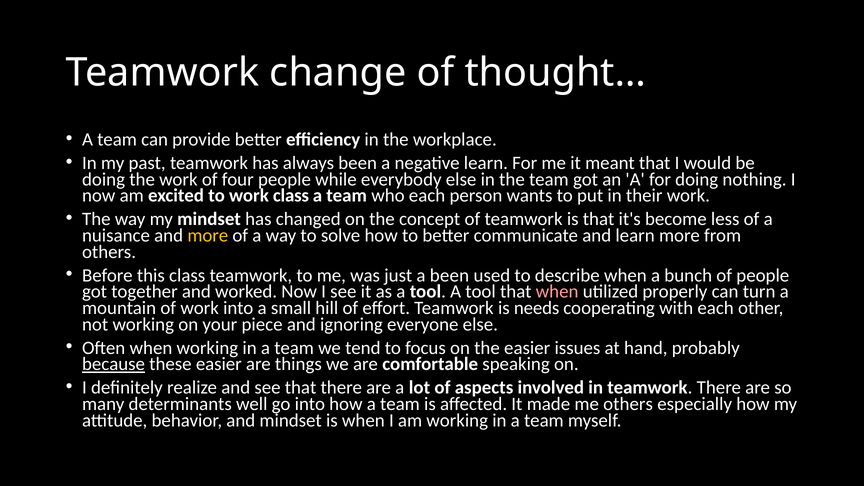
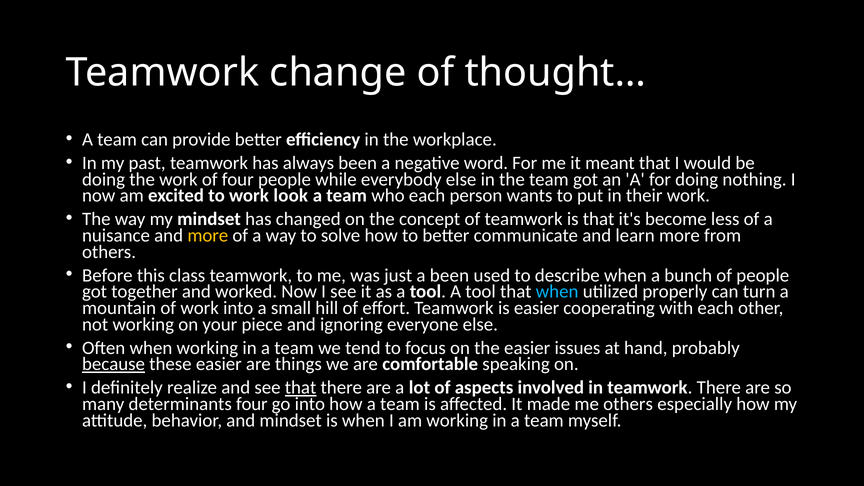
negative learn: learn -> word (486, 163)
work class: class -> look (291, 196)
when colour: pink -> light blue (557, 292)
is needs: needs -> easier (537, 308)
that underline: none -> present (301, 388)
determinants well: well -> four (252, 404)
